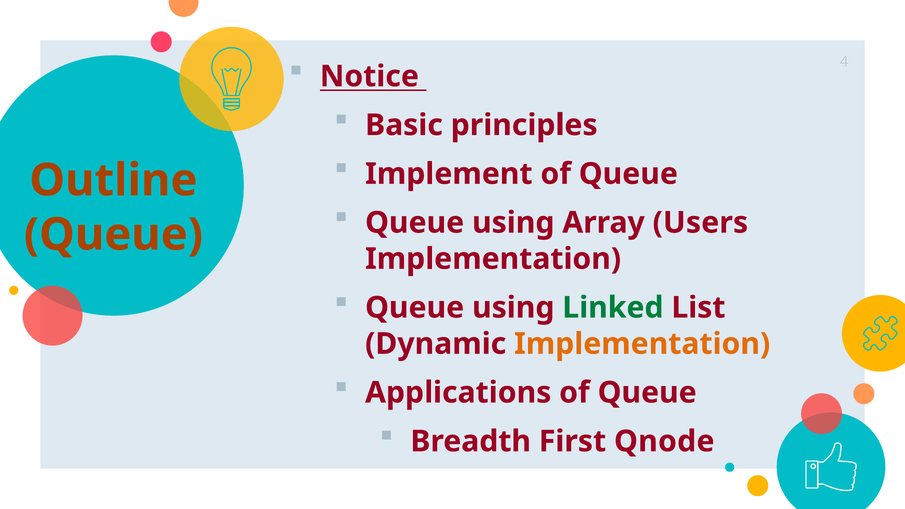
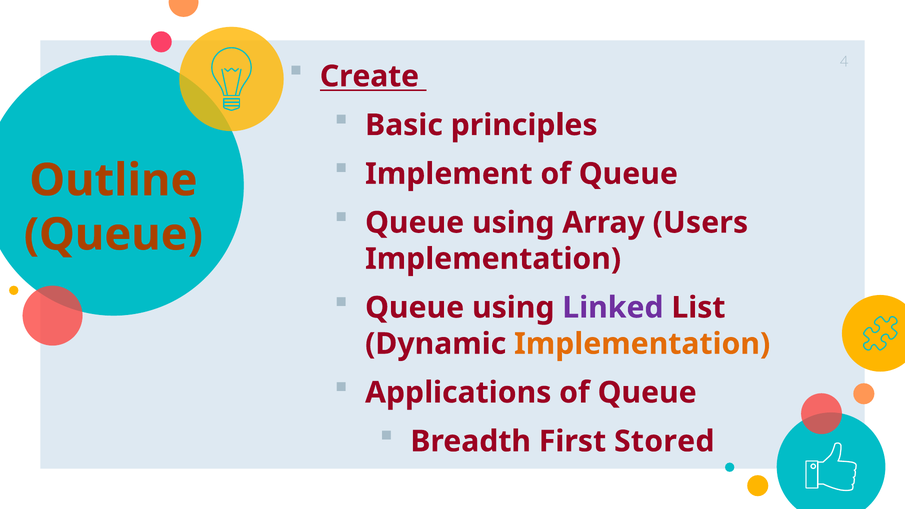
Notice: Notice -> Create (369, 76)
Linked colour: green -> purple (613, 308)
Qnode: Qnode -> Stored (664, 441)
